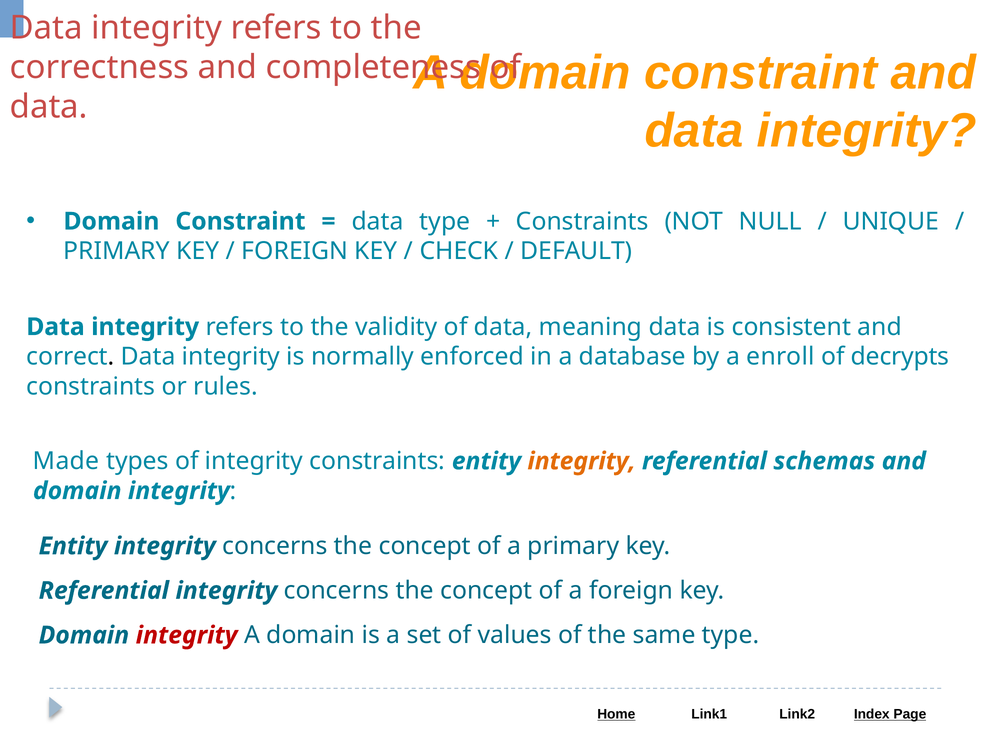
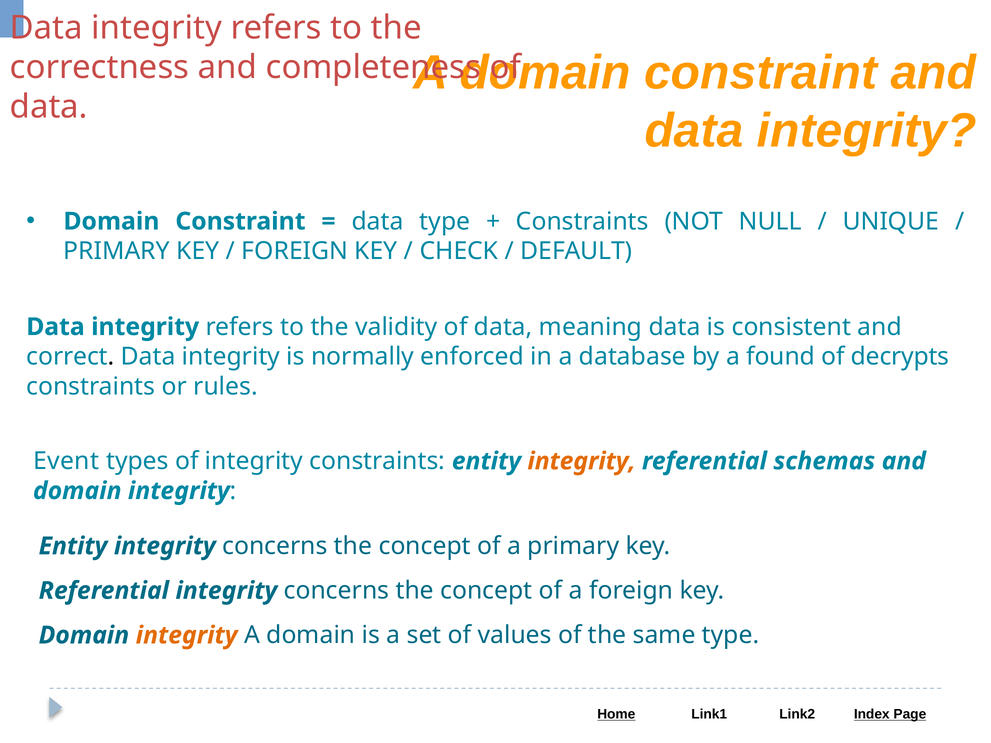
enroll: enroll -> found (781, 357)
Made: Made -> Event (66, 461)
integrity colour: red -> orange (187, 635)
